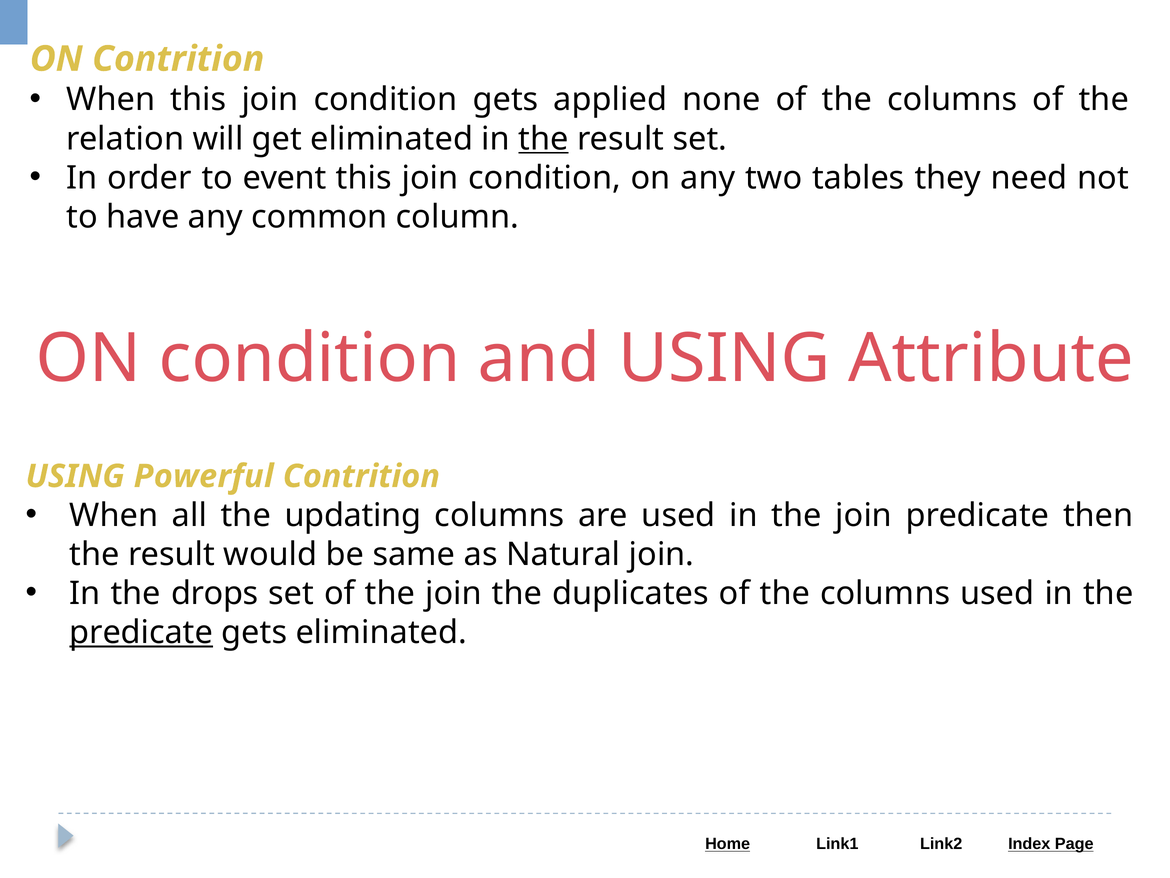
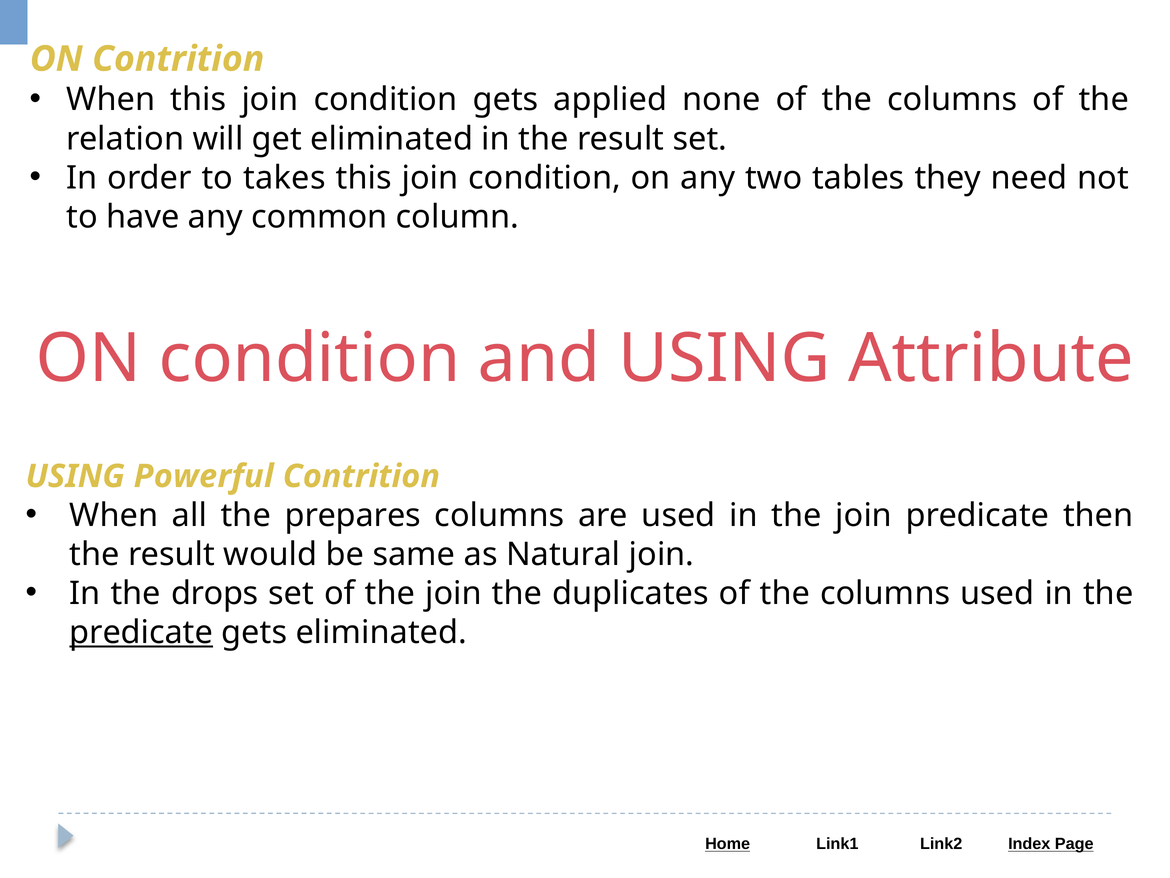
the underline: present -> none (544, 139)
event: event -> takes (284, 178)
updating: updating -> prepares (353, 515)
